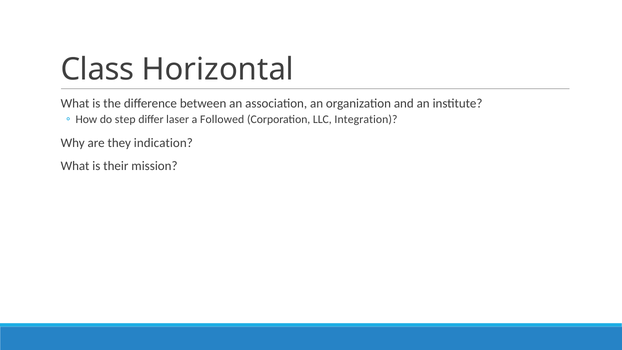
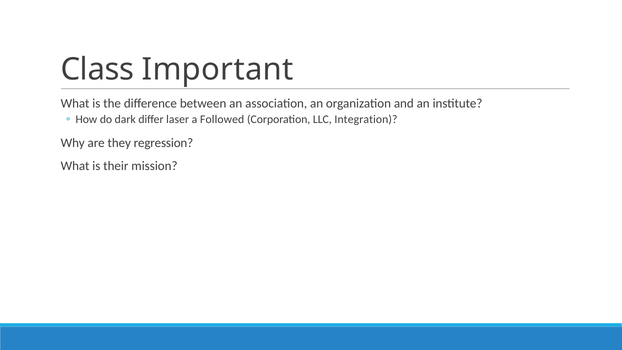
Horizontal: Horizontal -> Important (218, 70)
step: step -> dark (125, 119)
indication: indication -> regression (163, 143)
